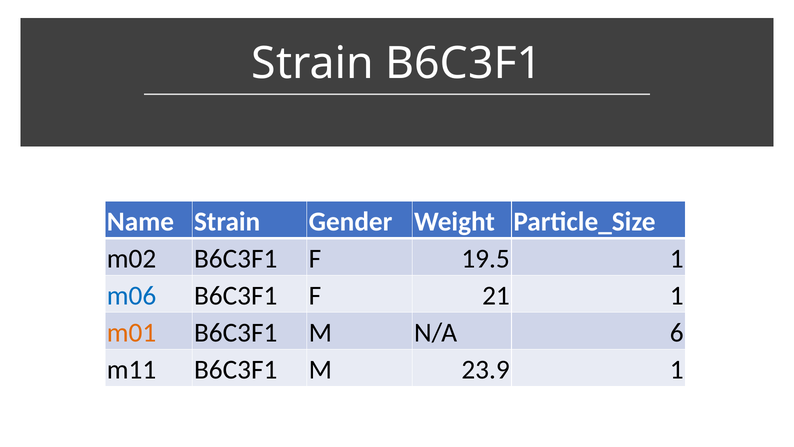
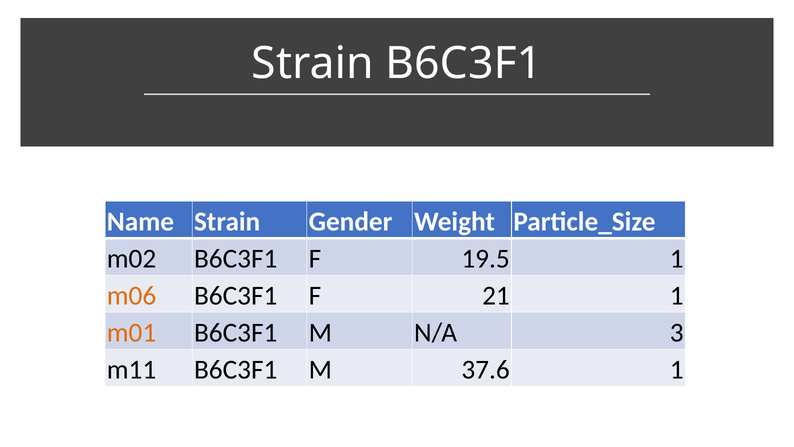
m06 colour: blue -> orange (132, 296)
6: 6 -> 3 (677, 333)
23.9: 23.9 -> 37.6 (486, 370)
